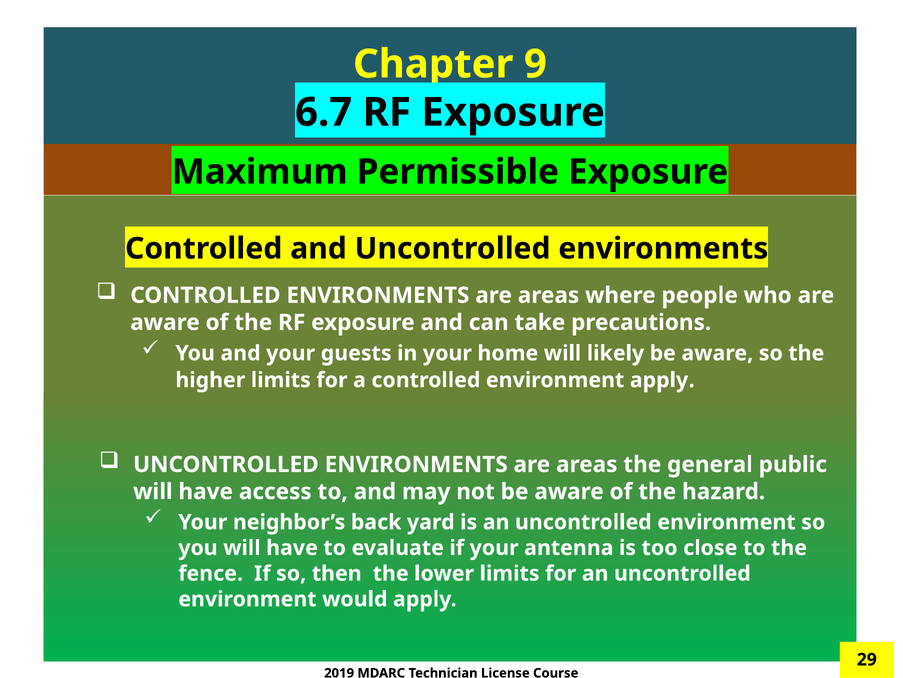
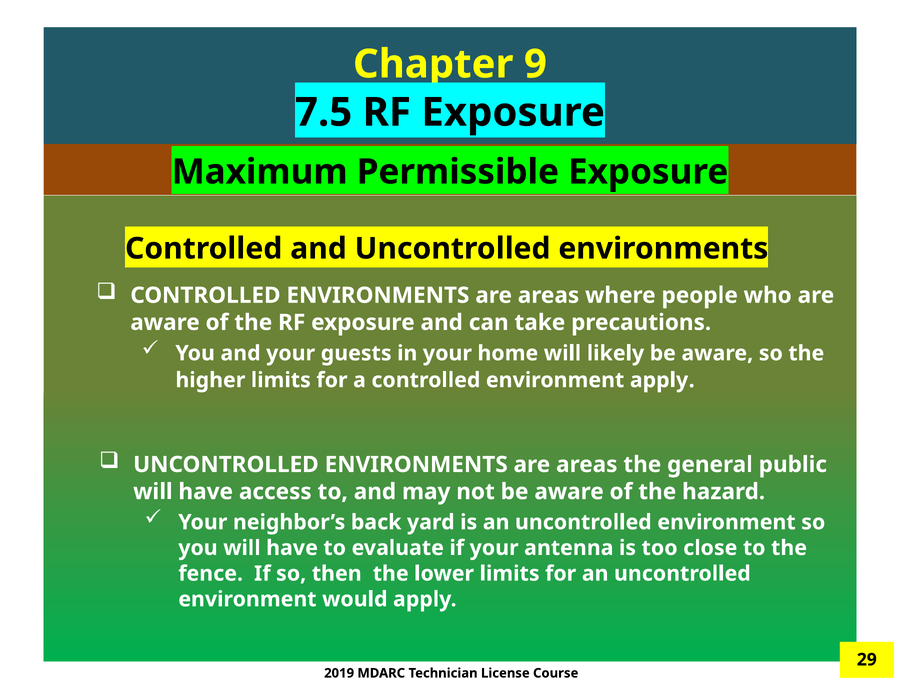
6.7: 6.7 -> 7.5 (324, 112)
